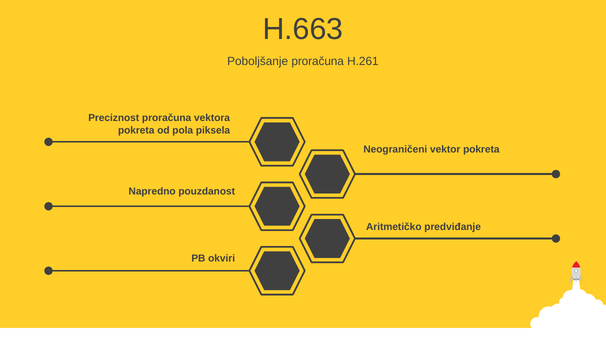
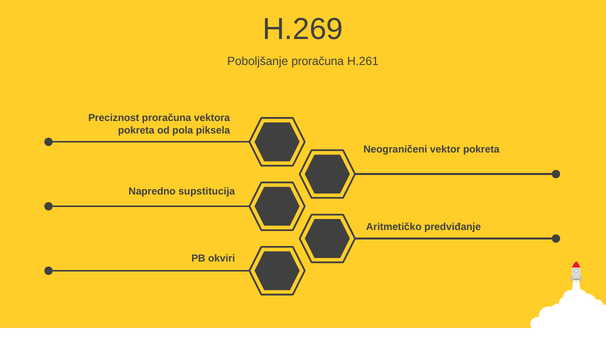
H.663: H.663 -> H.269 (303, 29)
pouzdanost: pouzdanost -> supstitucija (207, 191)
